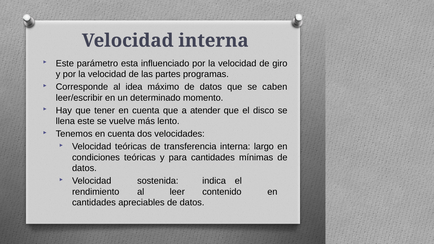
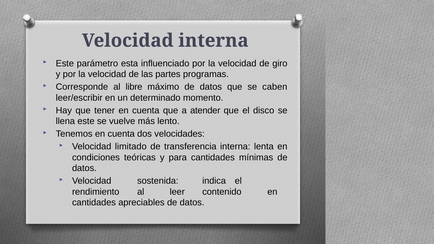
idea: idea -> libre (134, 87)
Velocidad teóricas: teóricas -> limitado (131, 147)
largo: largo -> lenta (264, 147)
